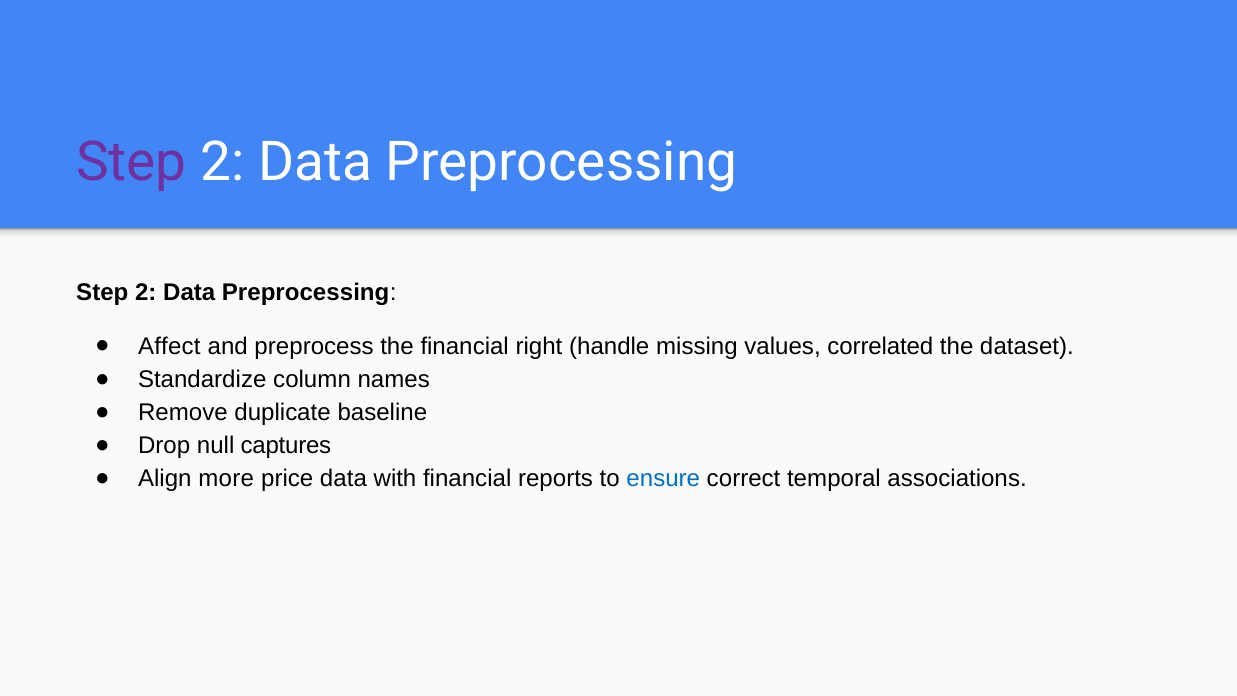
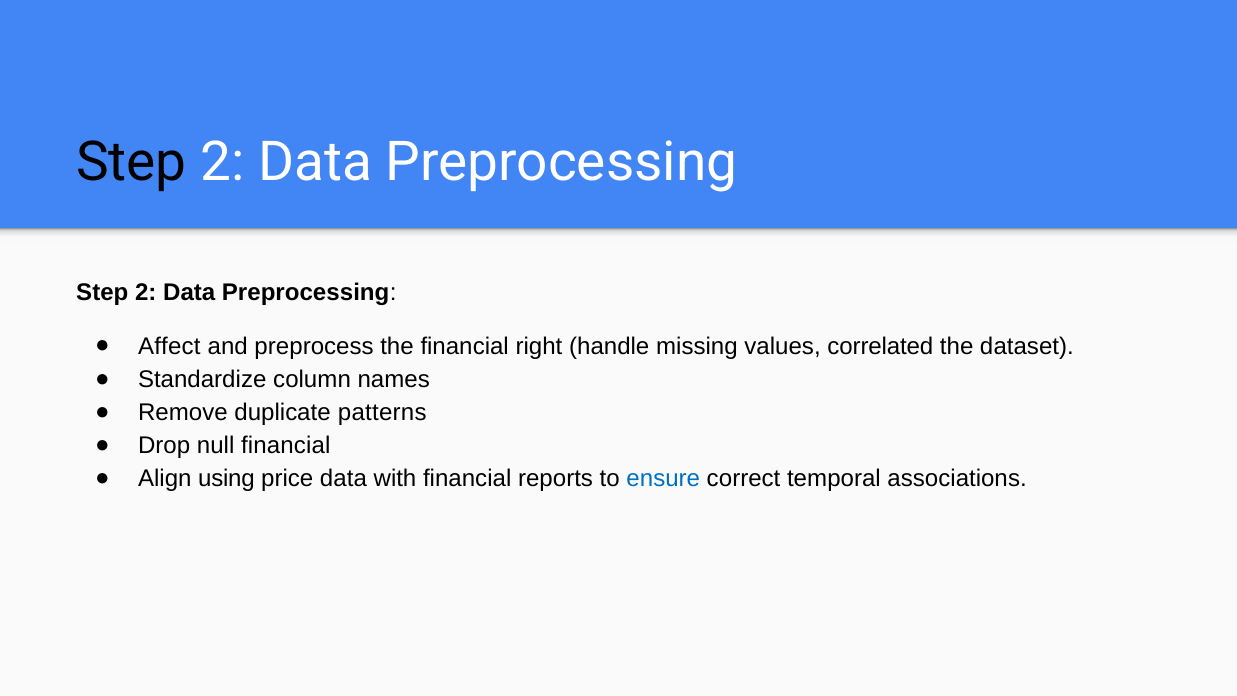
Step colour: purple -> black (132, 162)
baseline: baseline -> patterns (382, 412)
null captures: captures -> financial (286, 446)
more: more -> using (226, 479)
